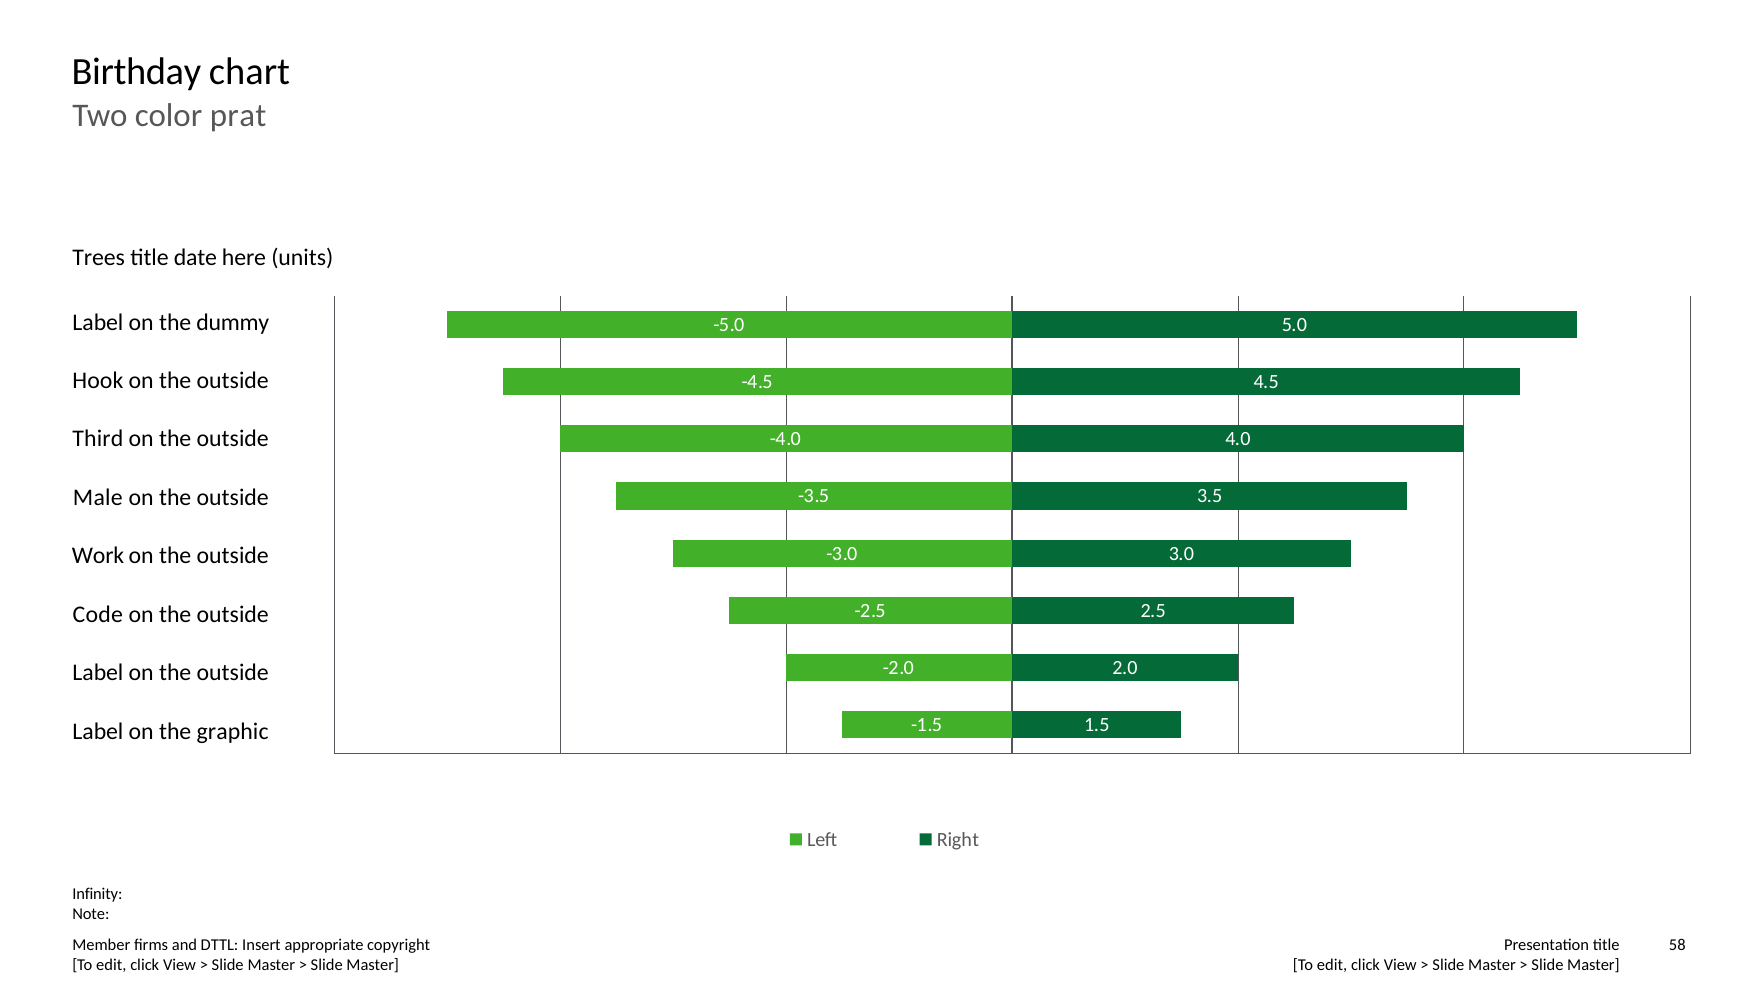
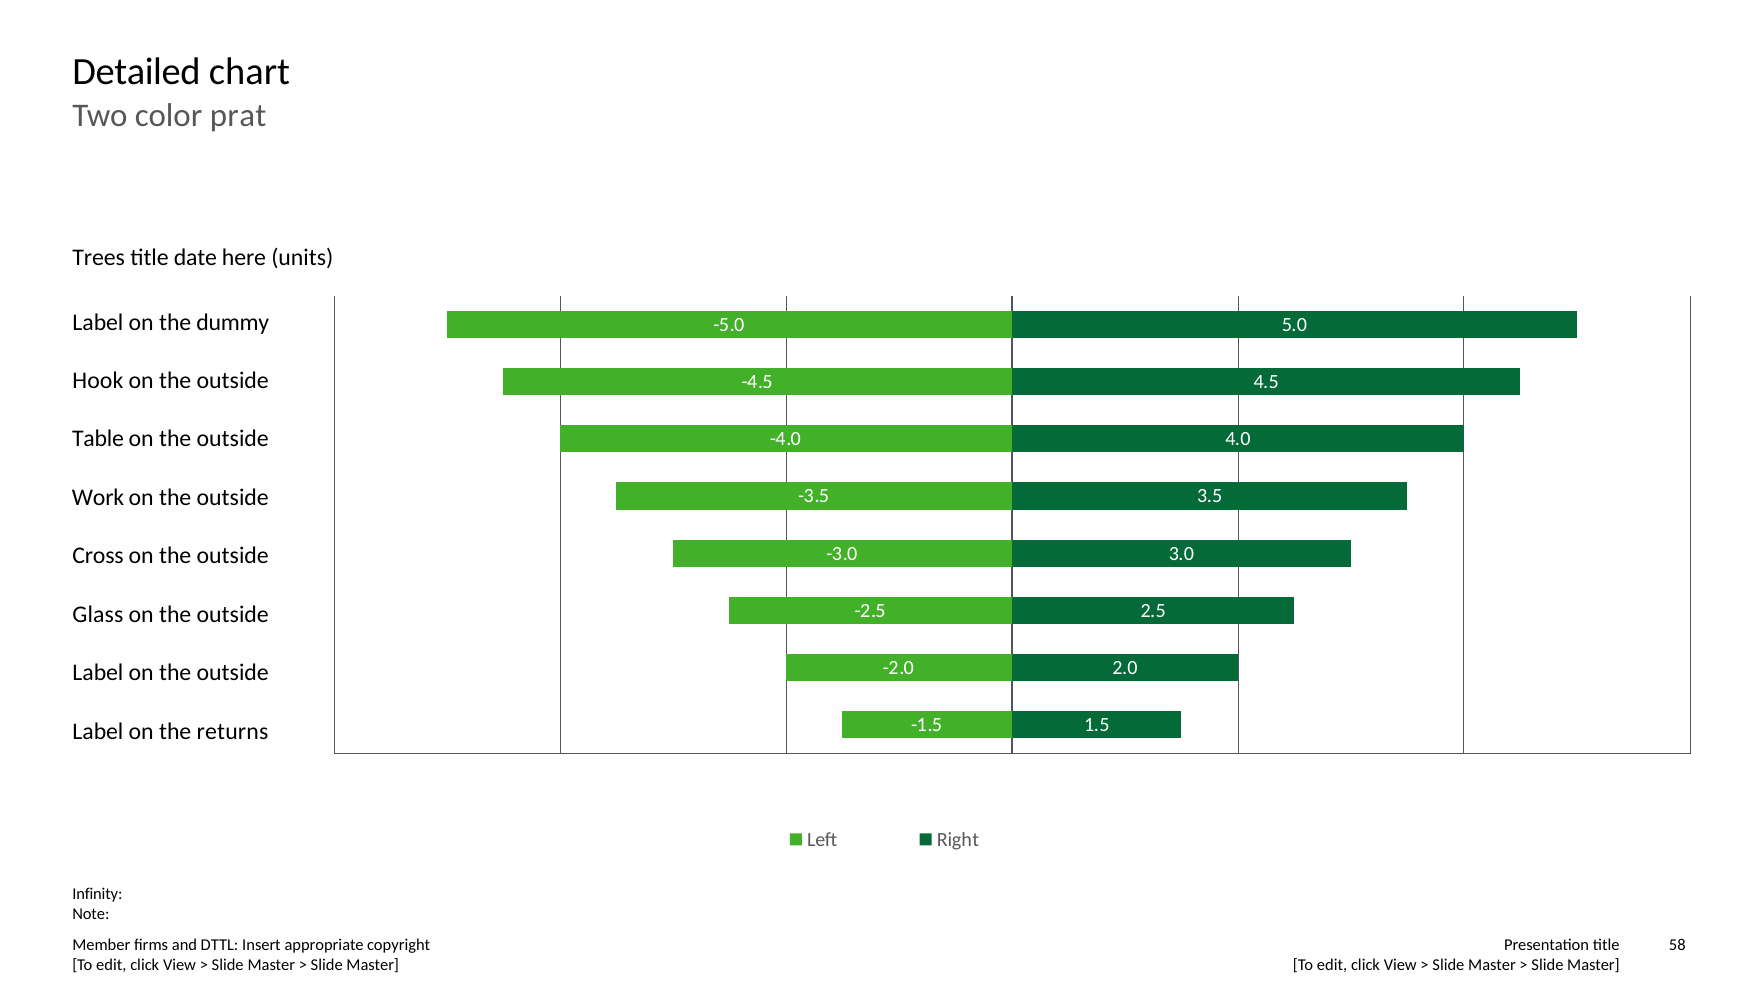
Birthday: Birthday -> Detailed (136, 72)
Third: Third -> Table (98, 439)
Male: Male -> Work (98, 497)
Work: Work -> Cross (98, 556)
Code: Code -> Glass (98, 614)
graphic: graphic -> returns (233, 731)
